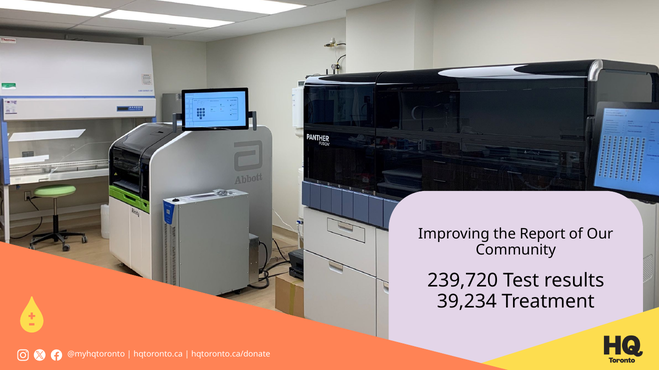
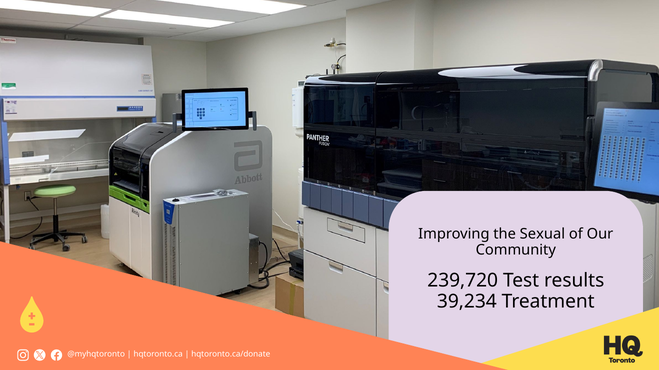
Report: Report -> Sexual (542, 234)
